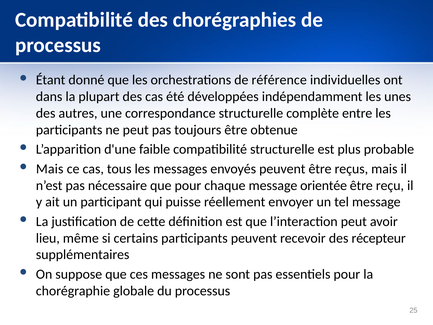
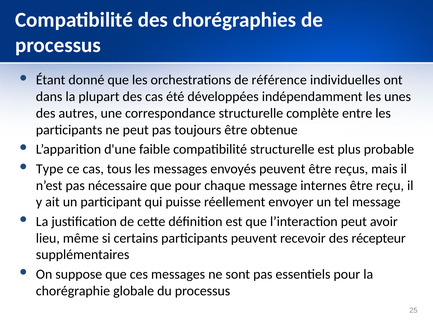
Mais: Mais -> Type (50, 169)
orientée: orientée -> internes (324, 185)
